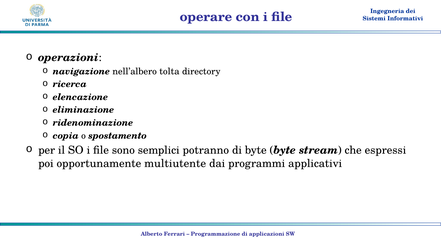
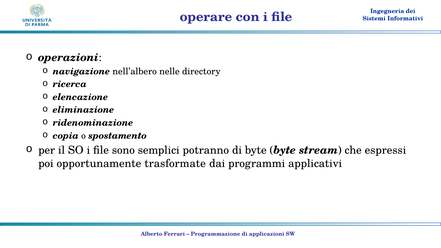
tolta: tolta -> nelle (169, 71)
multiutente: multiutente -> trasformate (175, 163)
